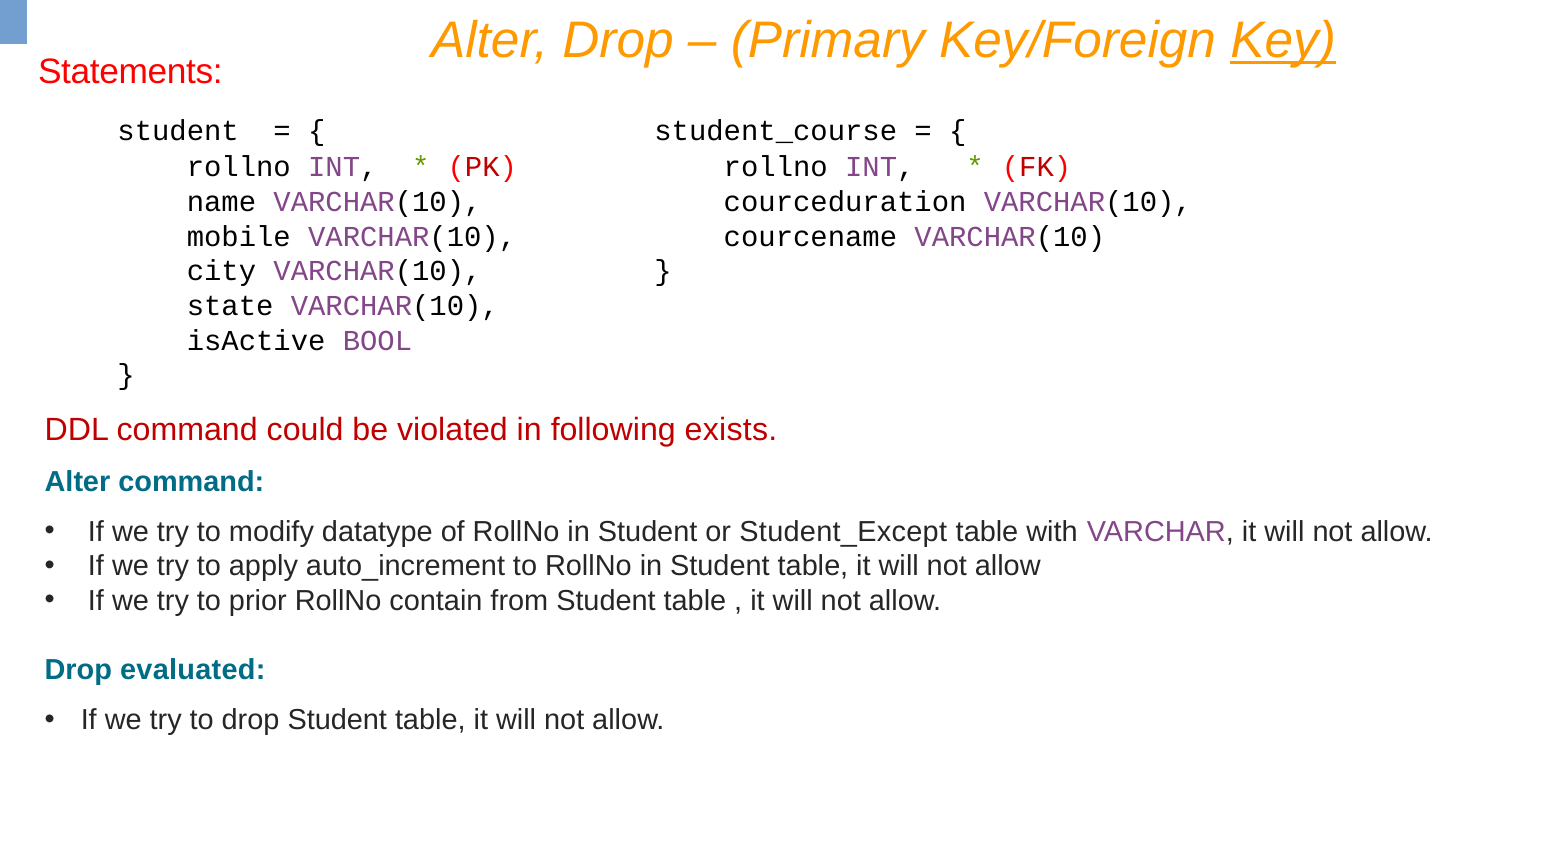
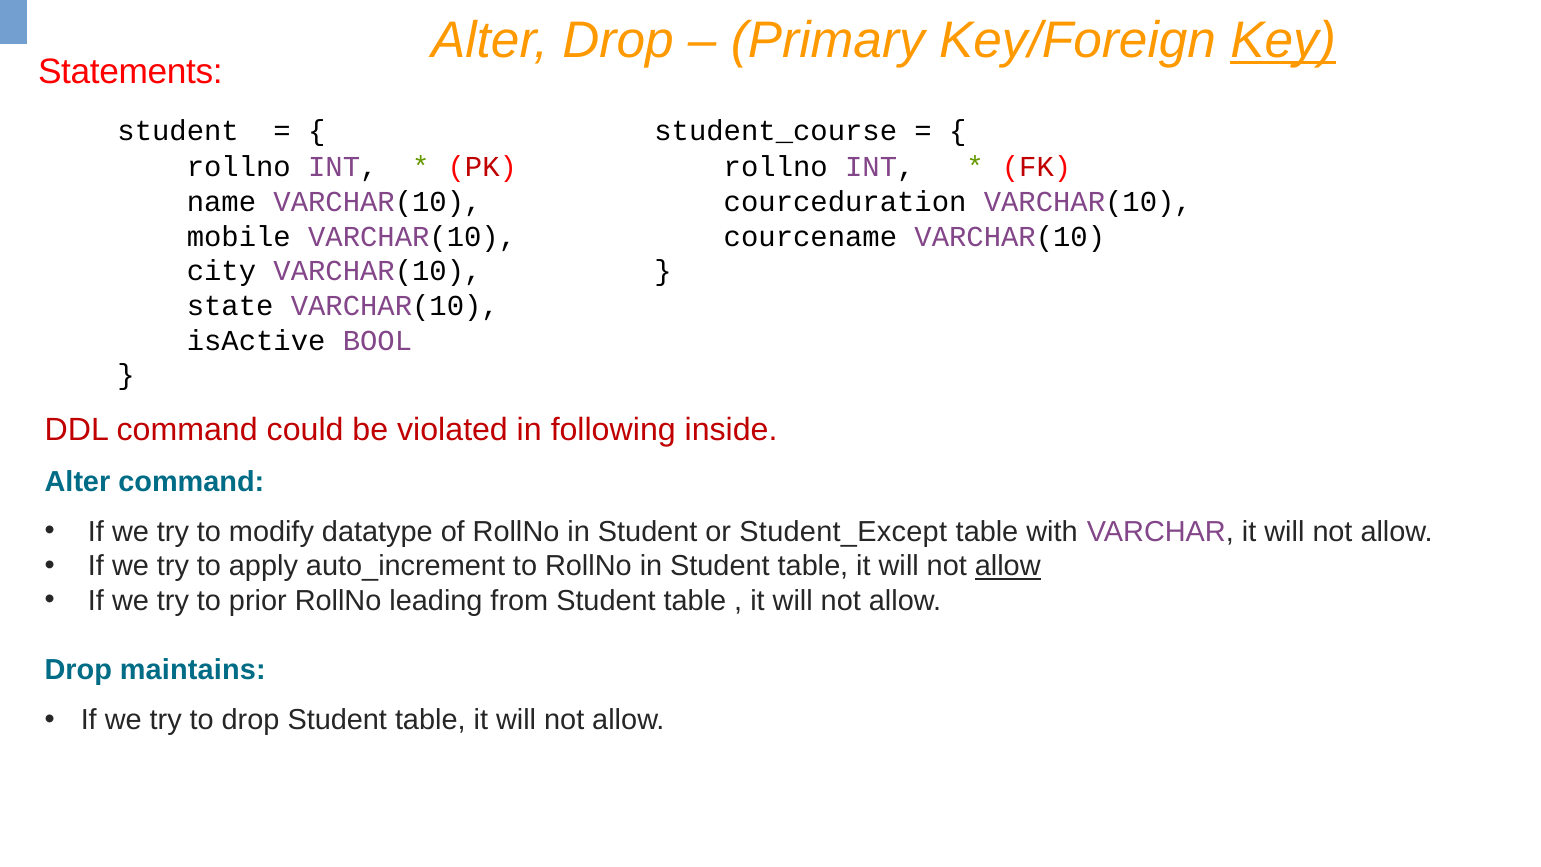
exists: exists -> inside (731, 430)
allow underline: none -> present (1008, 566)
contain: contain -> leading (436, 601)
evaluated: evaluated -> maintains (193, 670)
